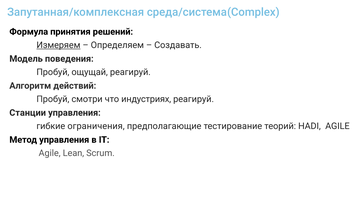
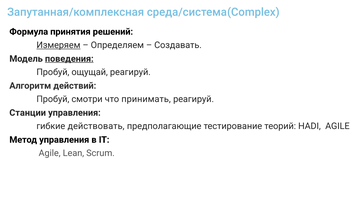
поведения underline: none -> present (69, 59)
индустриях: индустриях -> принимать (146, 99)
ограничения: ограничения -> действовать (96, 126)
